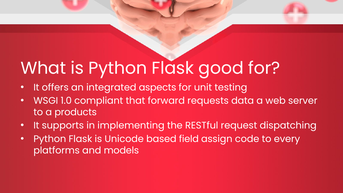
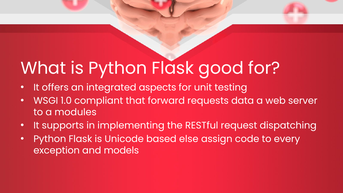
products: products -> modules (76, 112)
field: field -> else (189, 139)
platforms: platforms -> exception (57, 150)
